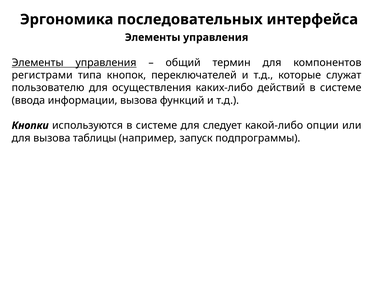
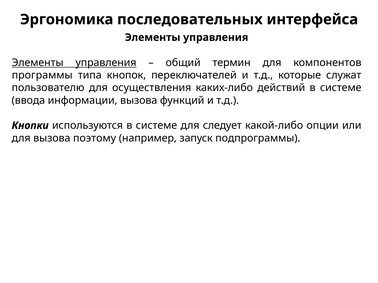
регистрами: регистрами -> программы (42, 75)
таблицы: таблицы -> поэтому (95, 138)
